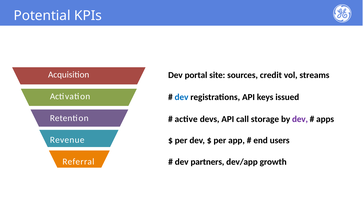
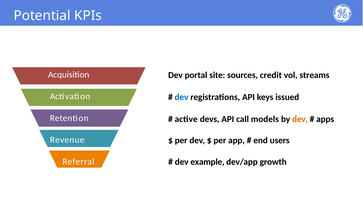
storage: storage -> models (265, 119)
dev colour: purple -> orange (300, 119)
partners: partners -> example (207, 162)
